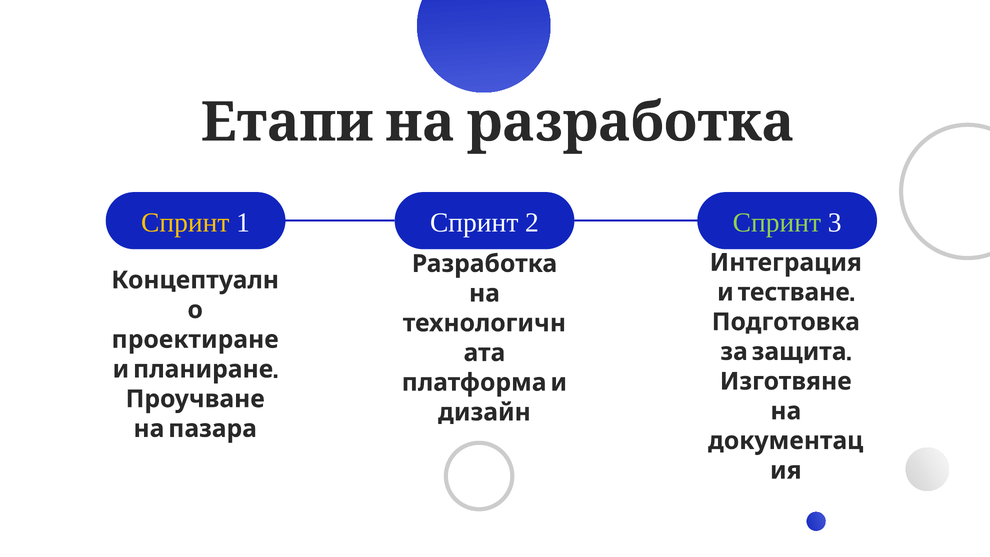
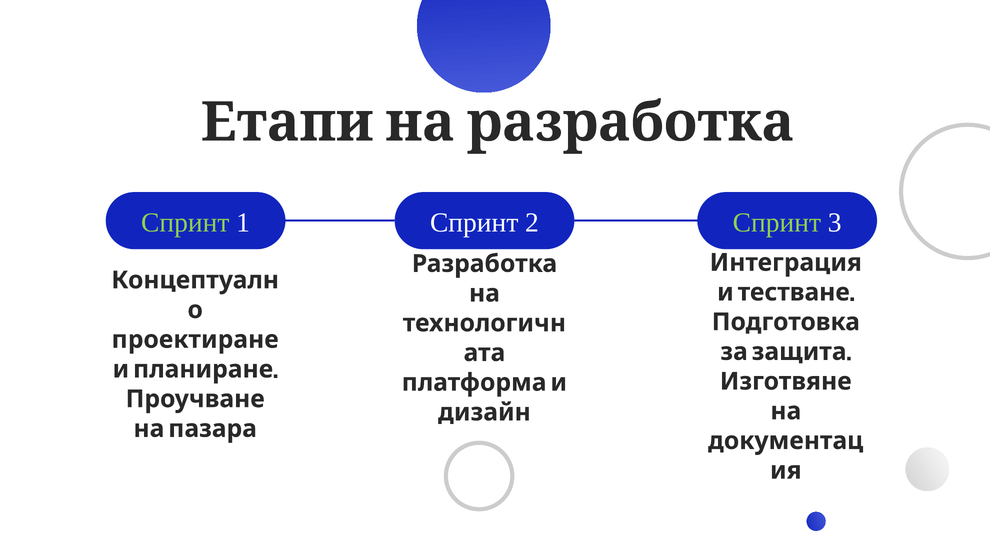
Спринт colour: yellow -> light green (185, 223)
